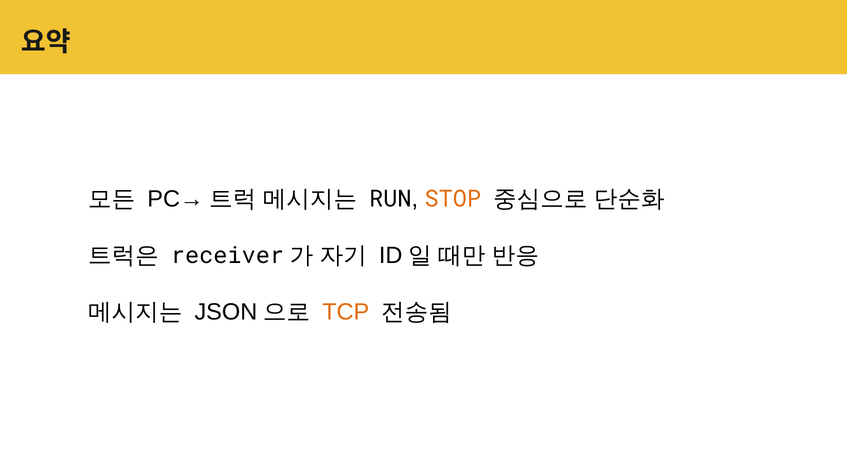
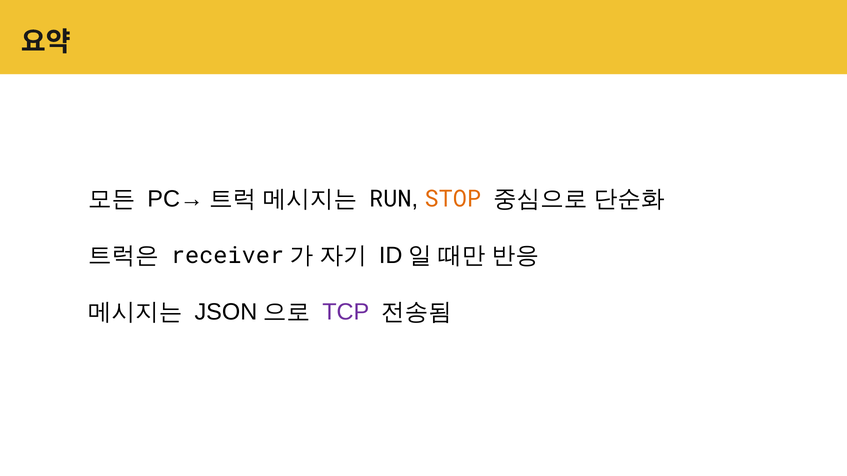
TCP colour: orange -> purple (346, 312)
